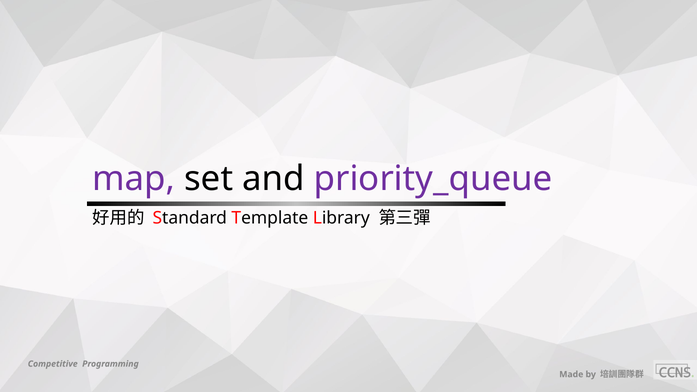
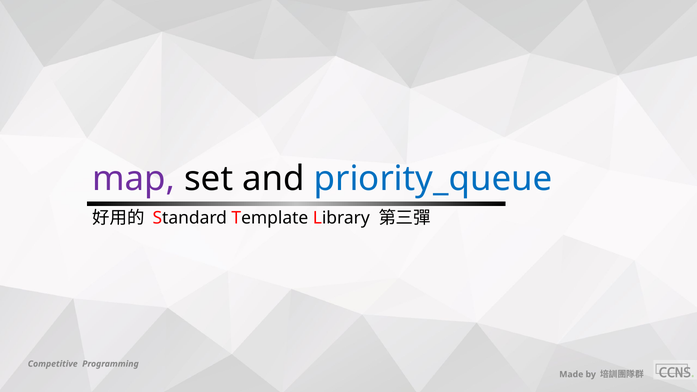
priority_queue colour: purple -> blue (433, 179)
